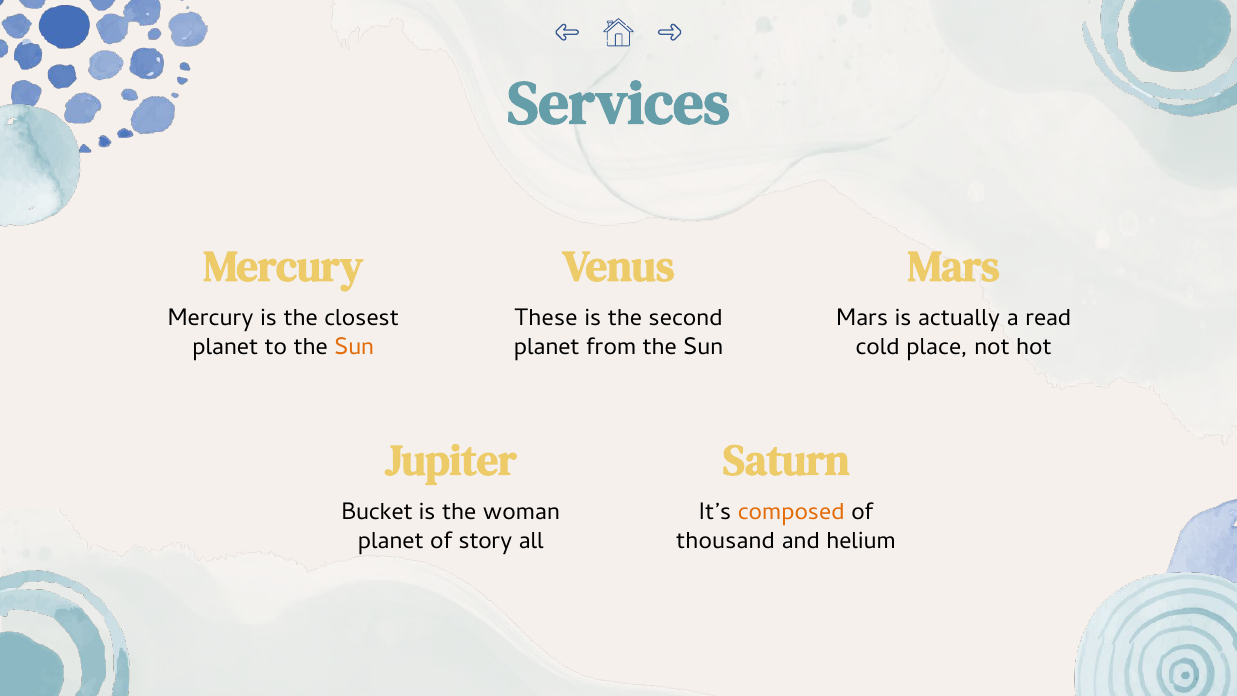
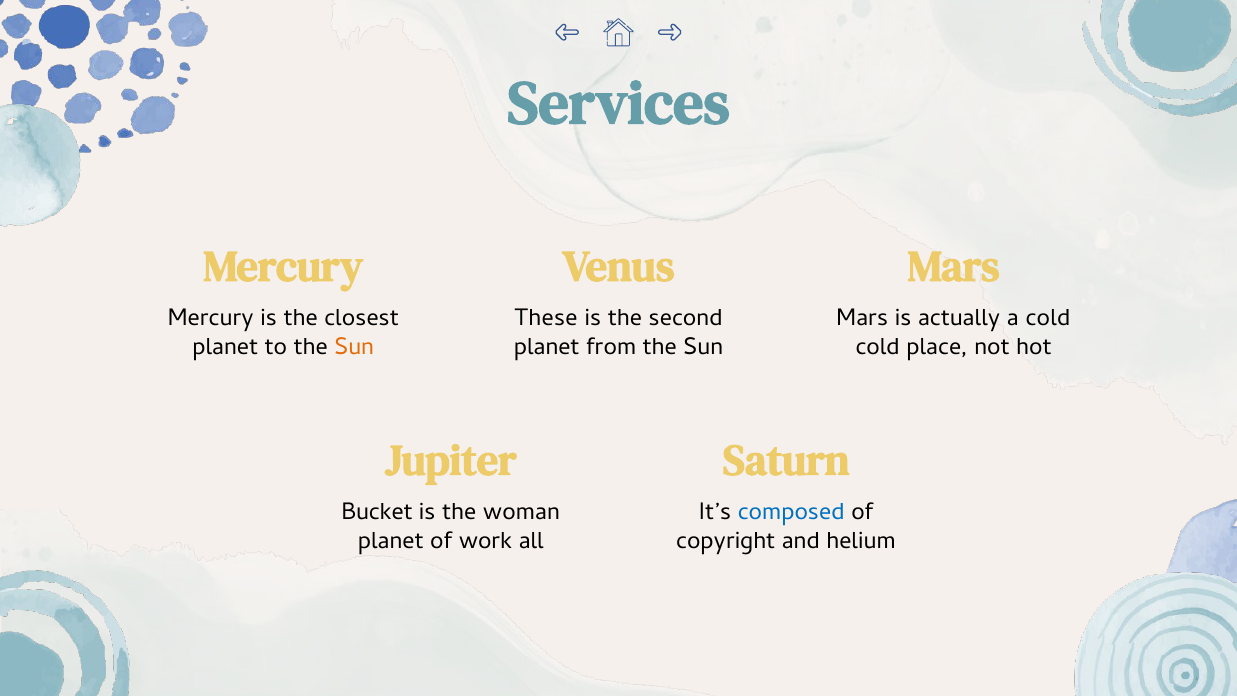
a read: read -> cold (1048, 318)
composed colour: orange -> blue (791, 512)
story: story -> work (485, 541)
thousand: thousand -> copyright (726, 541)
